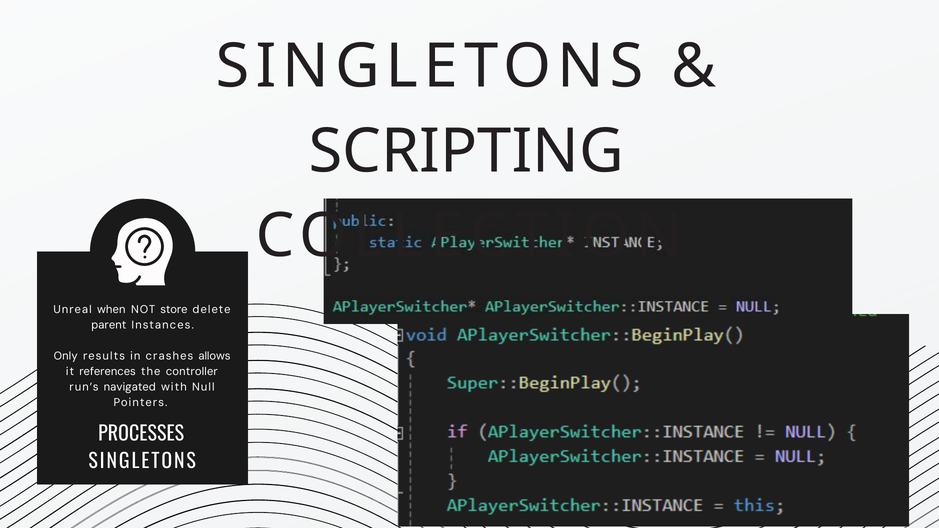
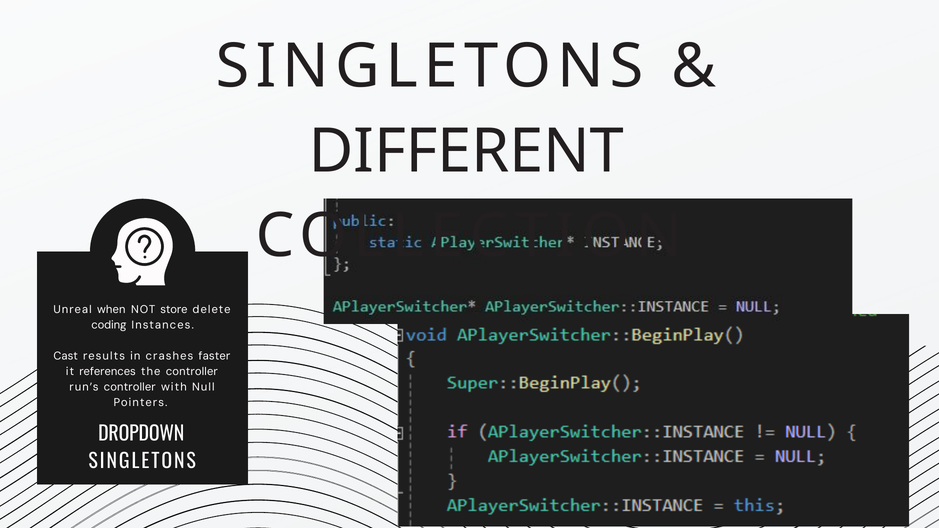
SCRIPTING: SCRIPTING -> DIFFERENT (466, 151)
parent: parent -> coding (109, 325)
Only: Only -> Cast (66, 356)
allows: allows -> faster (214, 356)
run’s navigated: navigated -> controller (130, 387)
PROCESSES: PROCESSES -> DROPDOWN (141, 434)
